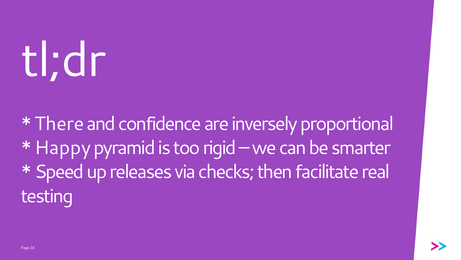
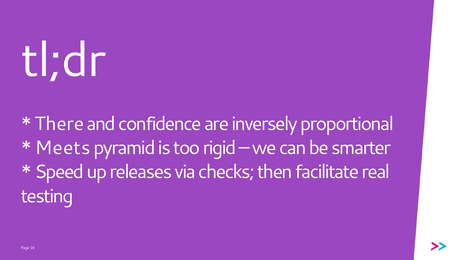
Happy: Happy -> Meets (63, 148)
